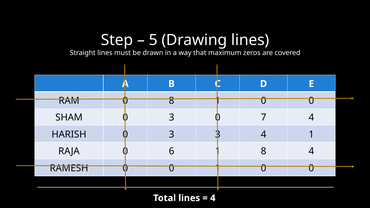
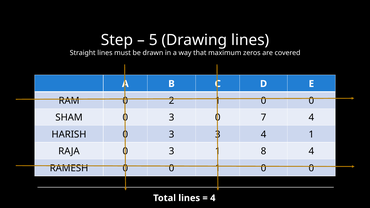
0 8: 8 -> 2 (172, 101)
6: 6 -> 3 (172, 151)
